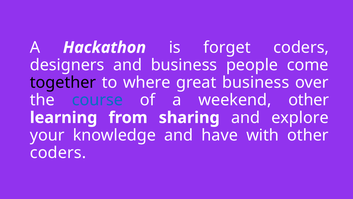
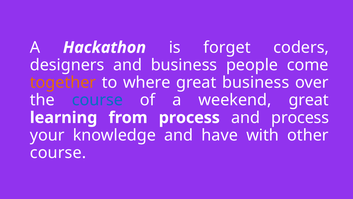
together colour: black -> orange (63, 82)
weekend other: other -> great (309, 100)
from sharing: sharing -> process (189, 117)
and explore: explore -> process (300, 117)
coders: coders -> course (58, 152)
